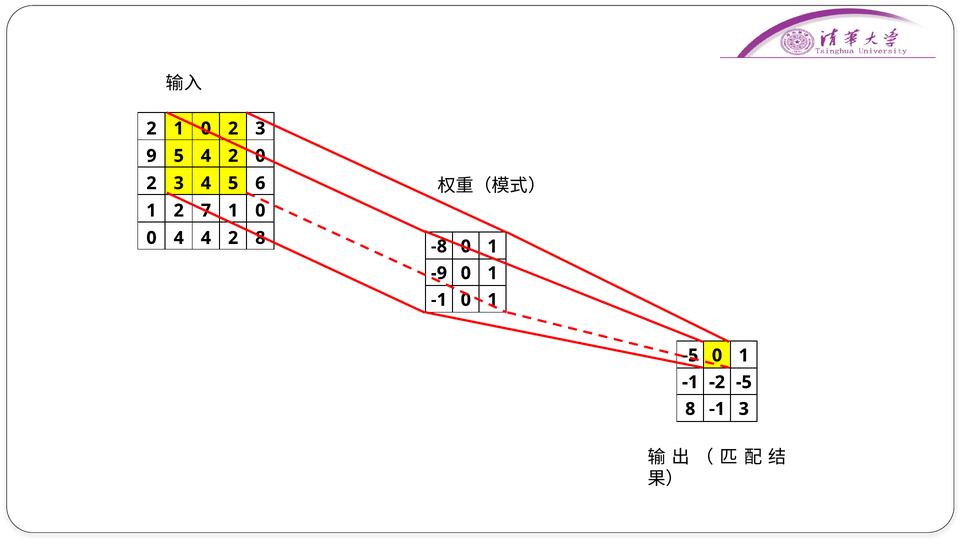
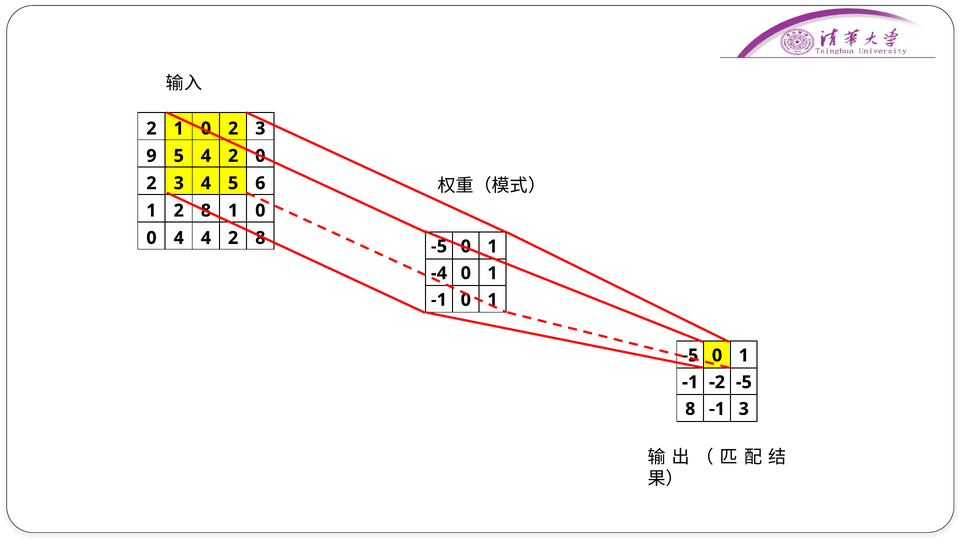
1 2 7: 7 -> 8 (206, 211)
8 -8: -8 -> -5 (439, 247)
-9: -9 -> -4 (439, 273)
